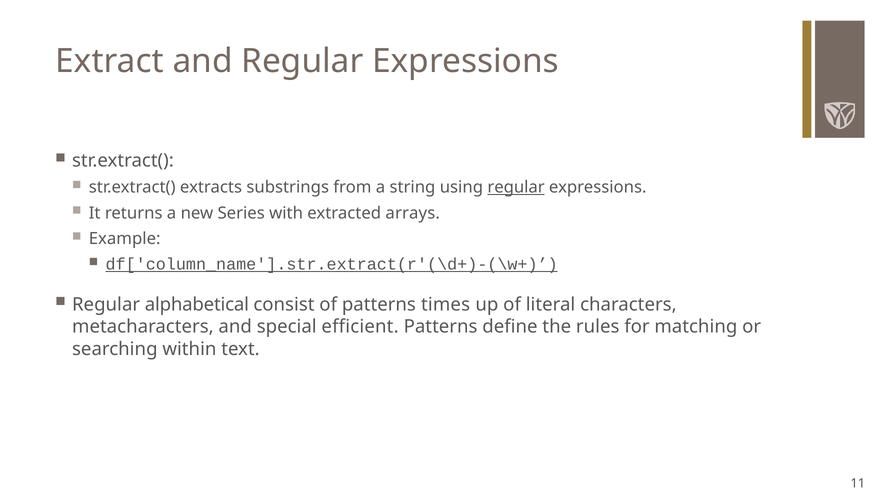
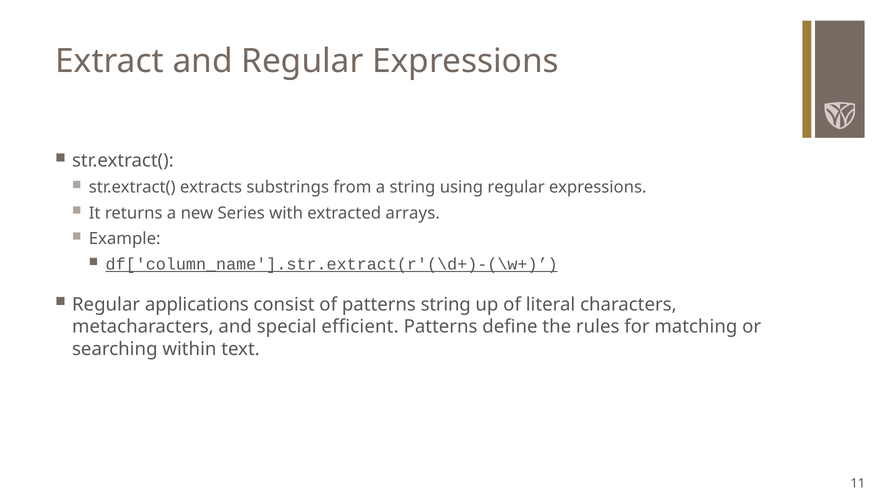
regular underline: present -> none (516, 188)
alphabetical: alphabetical -> applications (197, 305)
patterns times: times -> string (446, 305)
